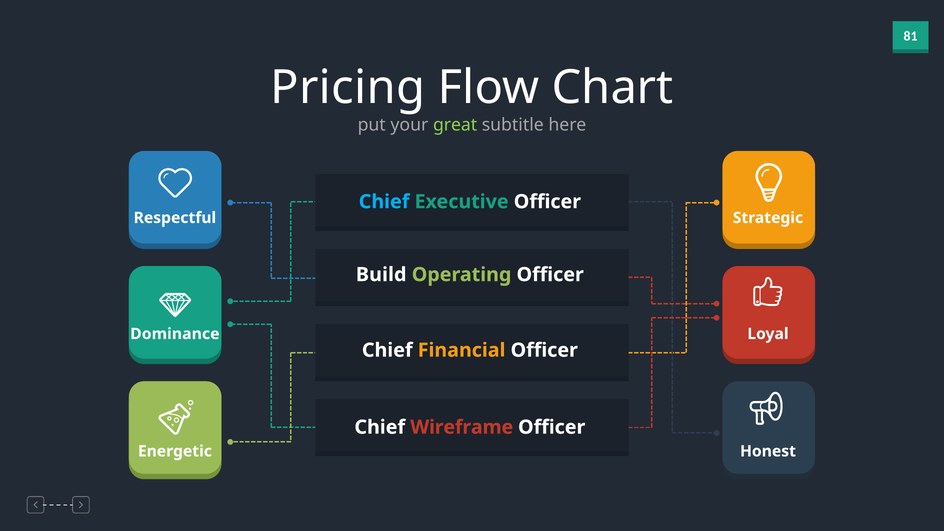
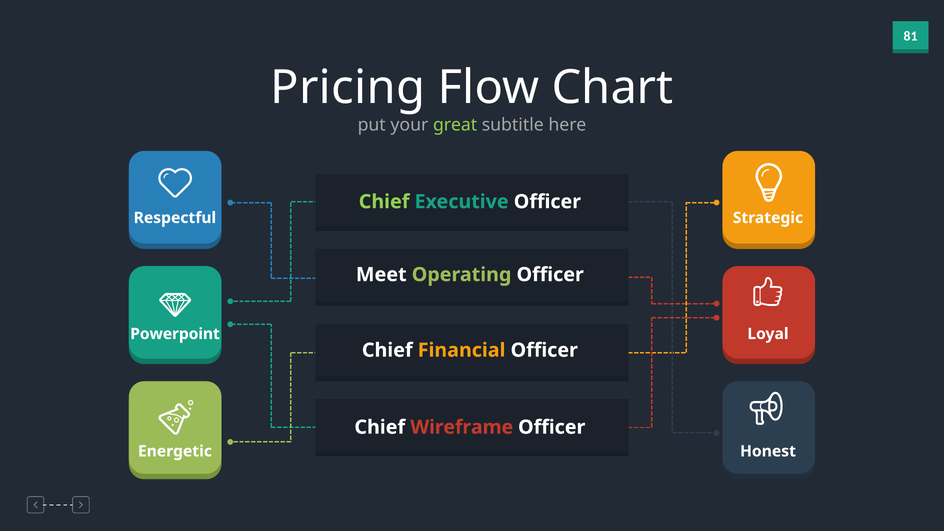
Chief colour: light blue -> light green (384, 202)
Build: Build -> Meet (381, 275)
Dominance: Dominance -> Powerpoint (175, 334)
